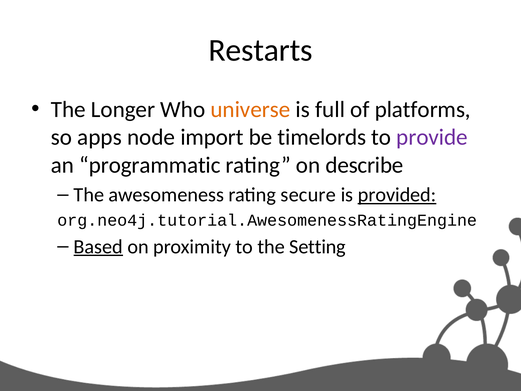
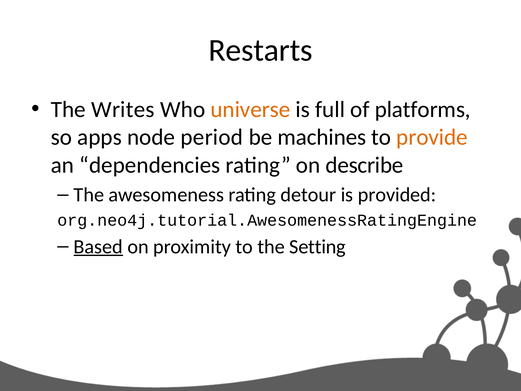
Longer: Longer -> Writes (123, 109)
import: import -> period (212, 137)
timelords: timelords -> machines (322, 137)
provide colour: purple -> orange (432, 137)
programmatic: programmatic -> dependencies (150, 165)
secure: secure -> detour (308, 195)
provided underline: present -> none (397, 195)
